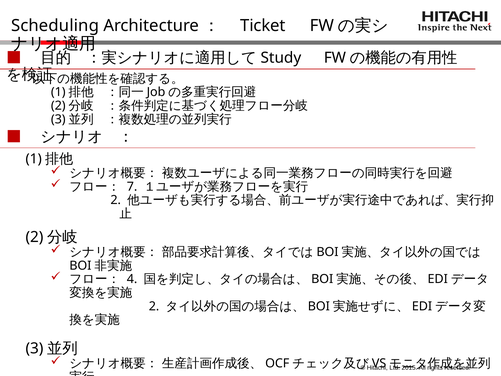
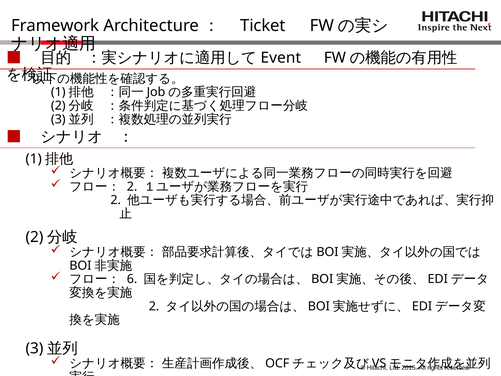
Scheduling: Scheduling -> Framework (55, 26)
Study: Study -> Event (281, 58)
7: 7 -> 2 (132, 187)
4: 4 -> 6 (132, 279)
